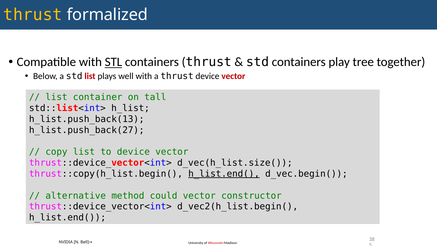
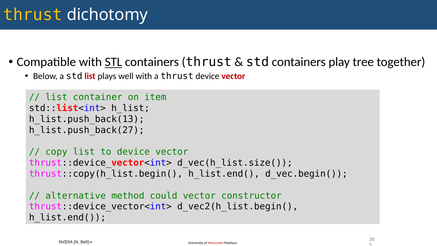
formalized: formalized -> dichotomy (107, 15)
tall: tall -> item (155, 97)
h_list.end( underline: present -> none (224, 174)
